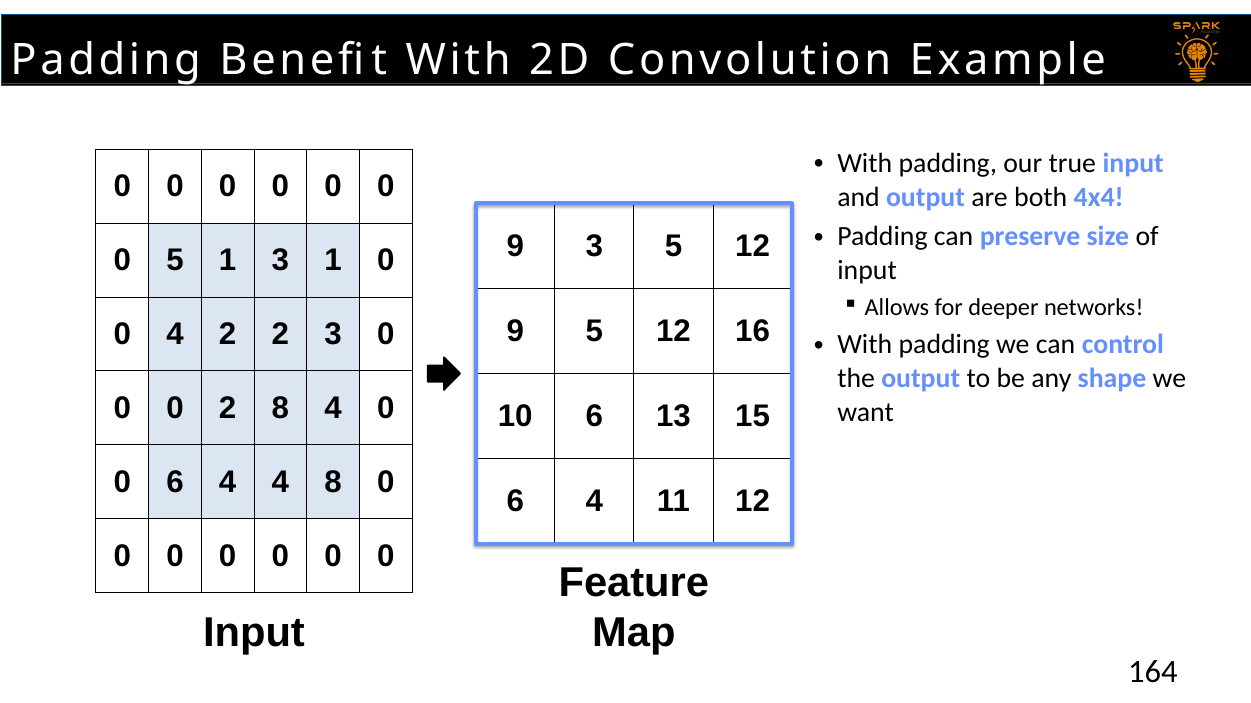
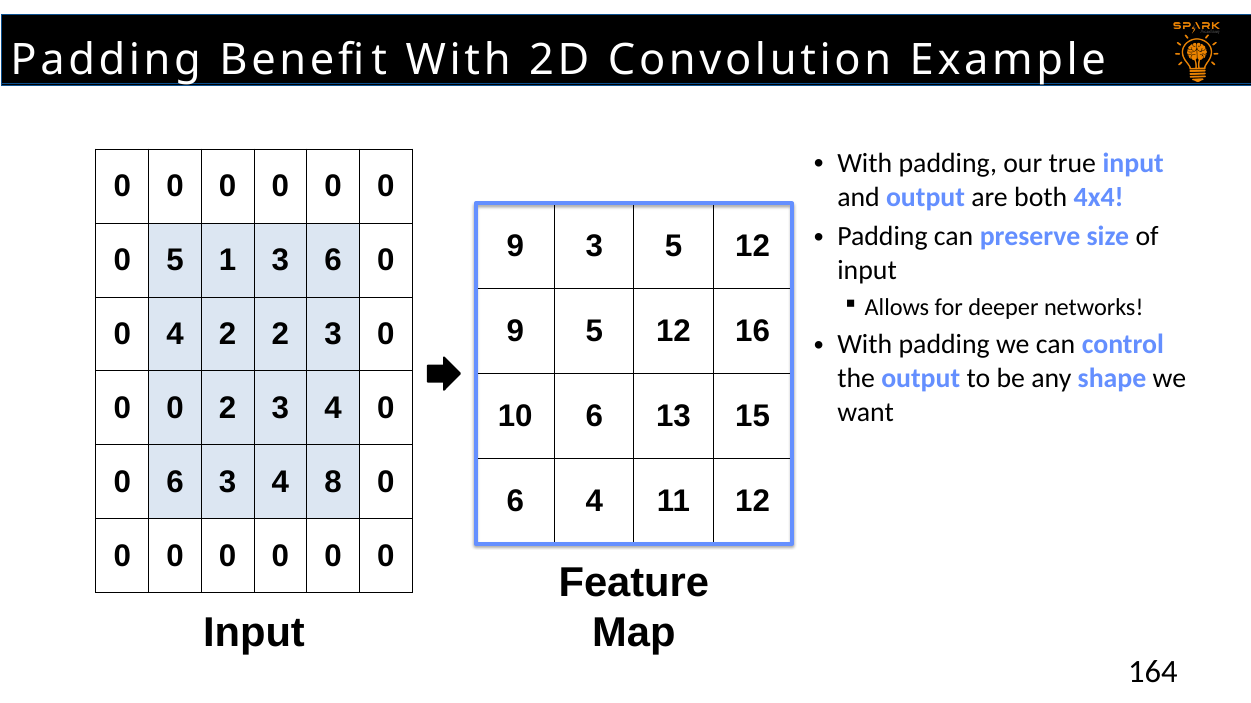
3 1: 1 -> 6 (333, 261)
0 2 8: 8 -> 3 (280, 409)
0 6 4: 4 -> 3 (228, 483)
